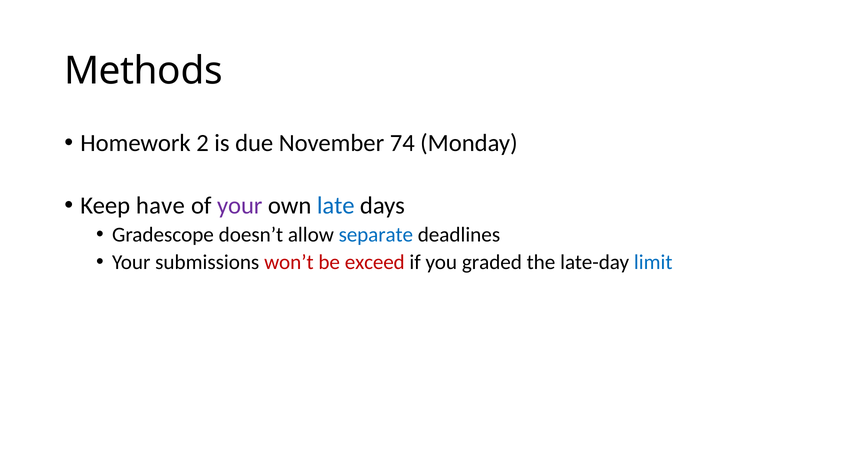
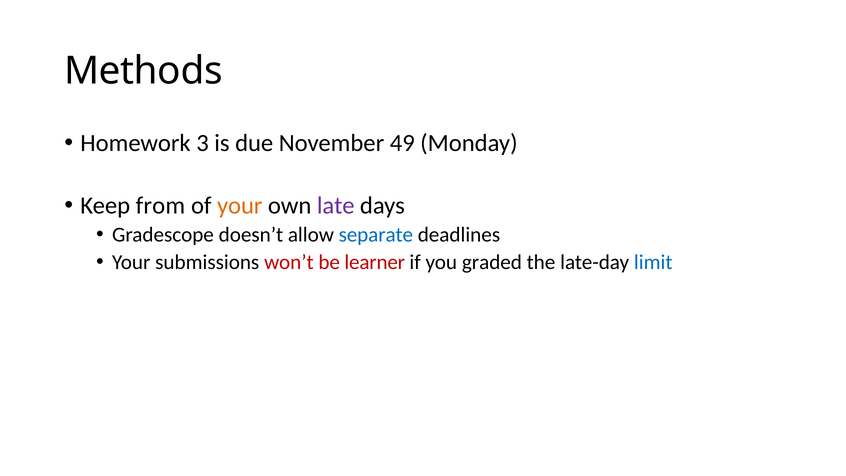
2: 2 -> 3 (203, 143)
74: 74 -> 49 (402, 143)
have: have -> from (160, 206)
your colour: purple -> orange (240, 206)
late colour: blue -> purple (336, 206)
exceed: exceed -> learner (375, 262)
